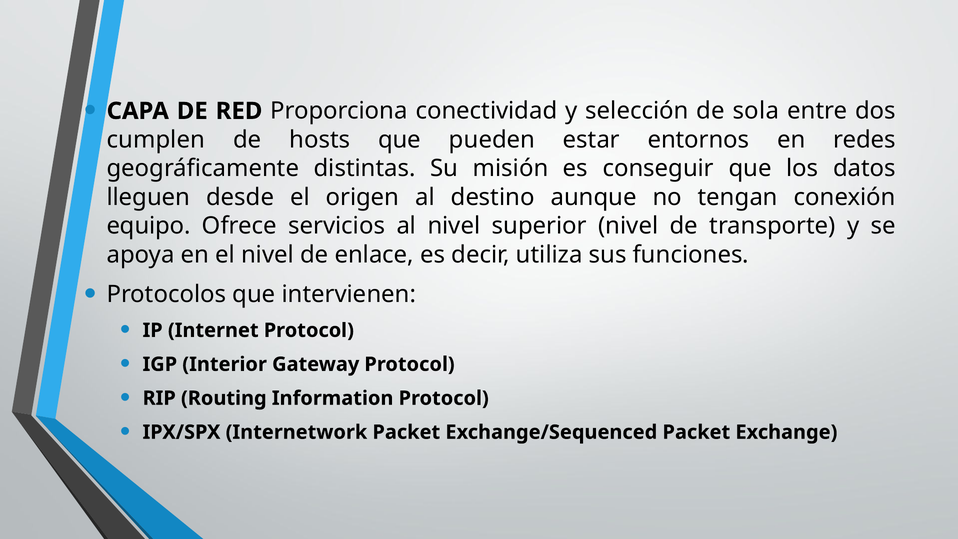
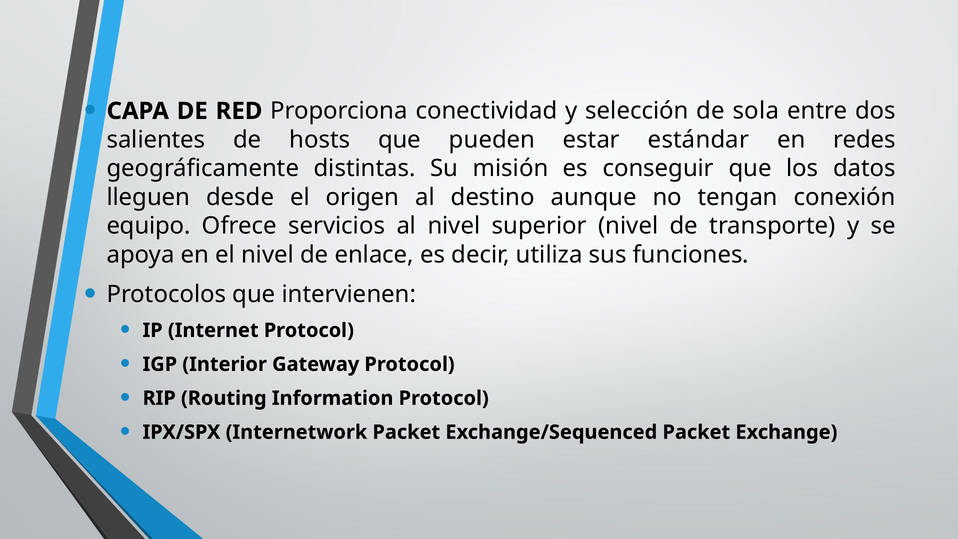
cumplen: cumplen -> salientes (156, 140)
entornos: entornos -> estándar (698, 140)
